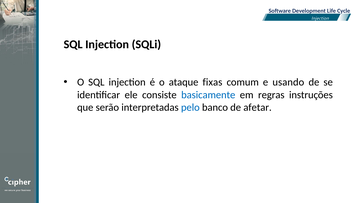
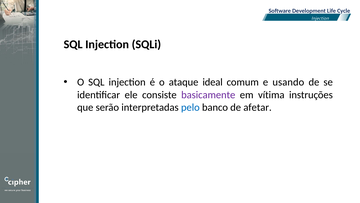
fixas: fixas -> ideal (213, 82)
basicamente colour: blue -> purple (208, 95)
regras: regras -> vítima (271, 95)
